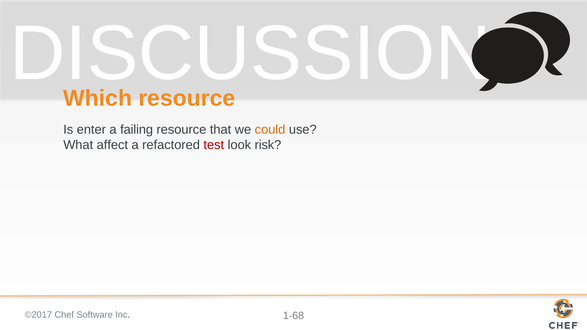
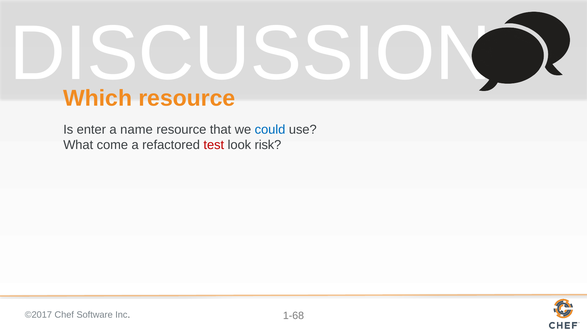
failing: failing -> name (137, 130)
could colour: orange -> blue (270, 130)
affect: affect -> come (112, 145)
